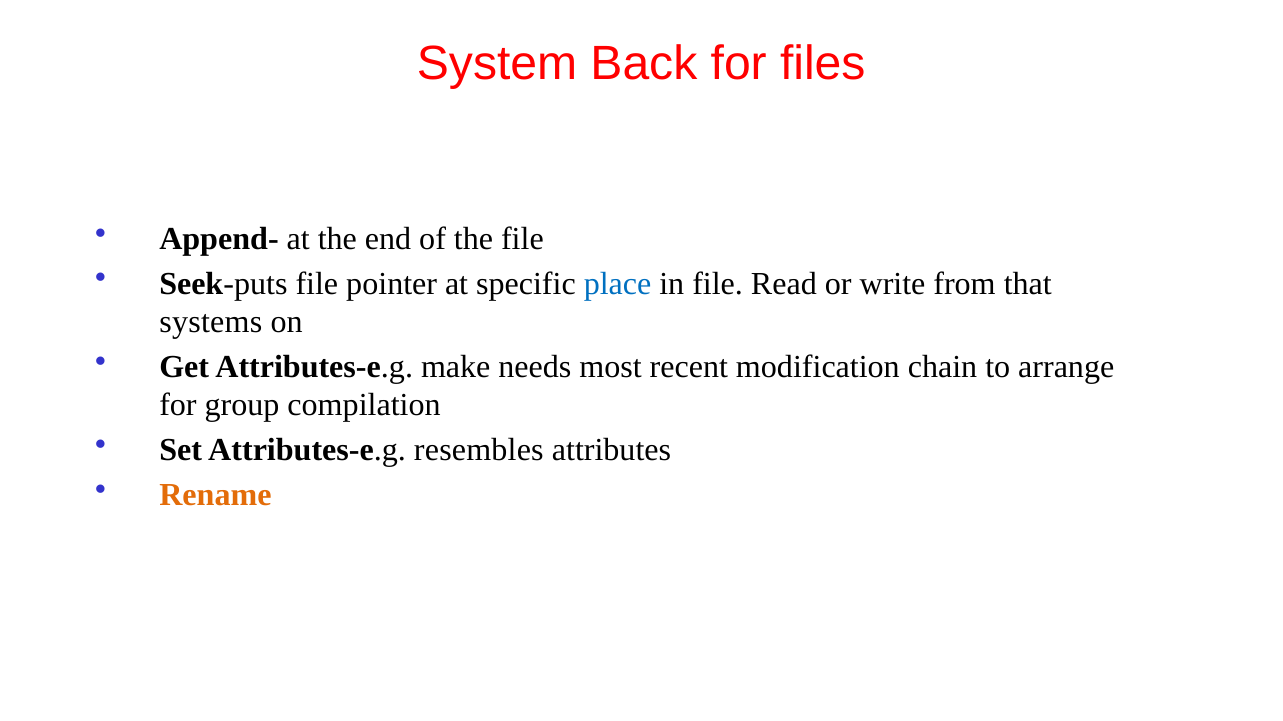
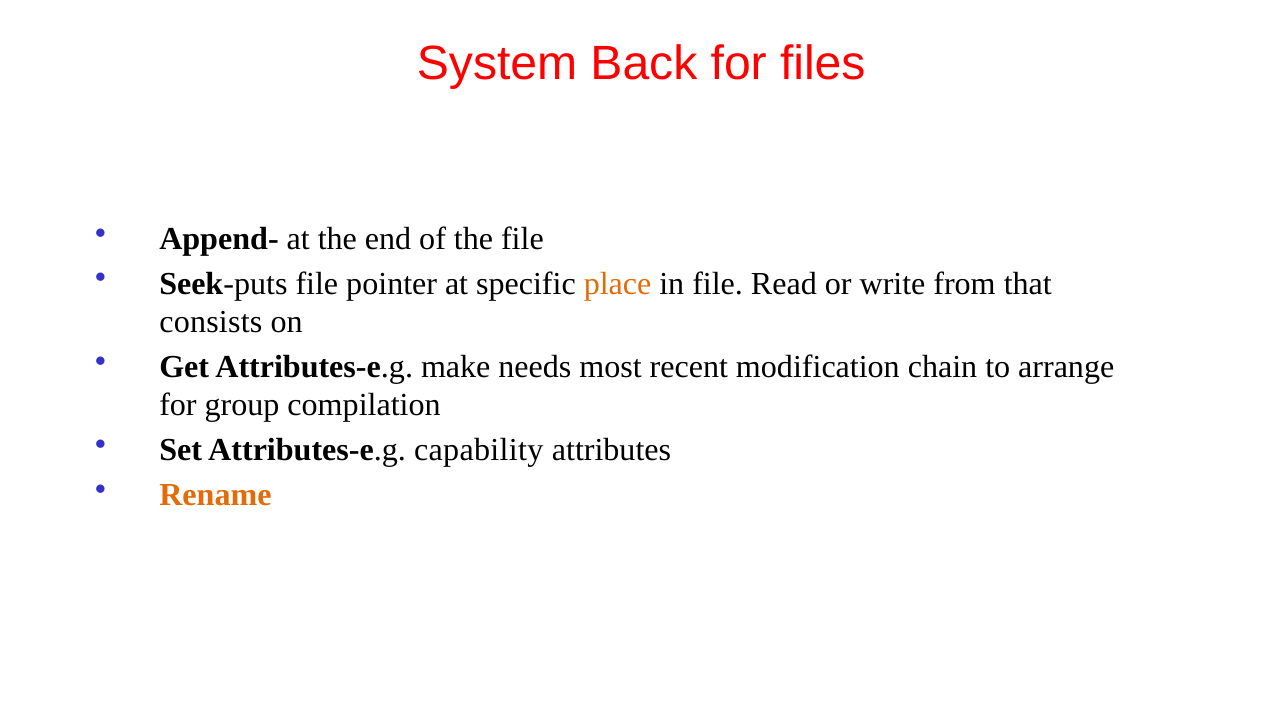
place colour: blue -> orange (618, 284)
systems: systems -> consists (211, 322)
resembles: resembles -> capability (479, 451)
